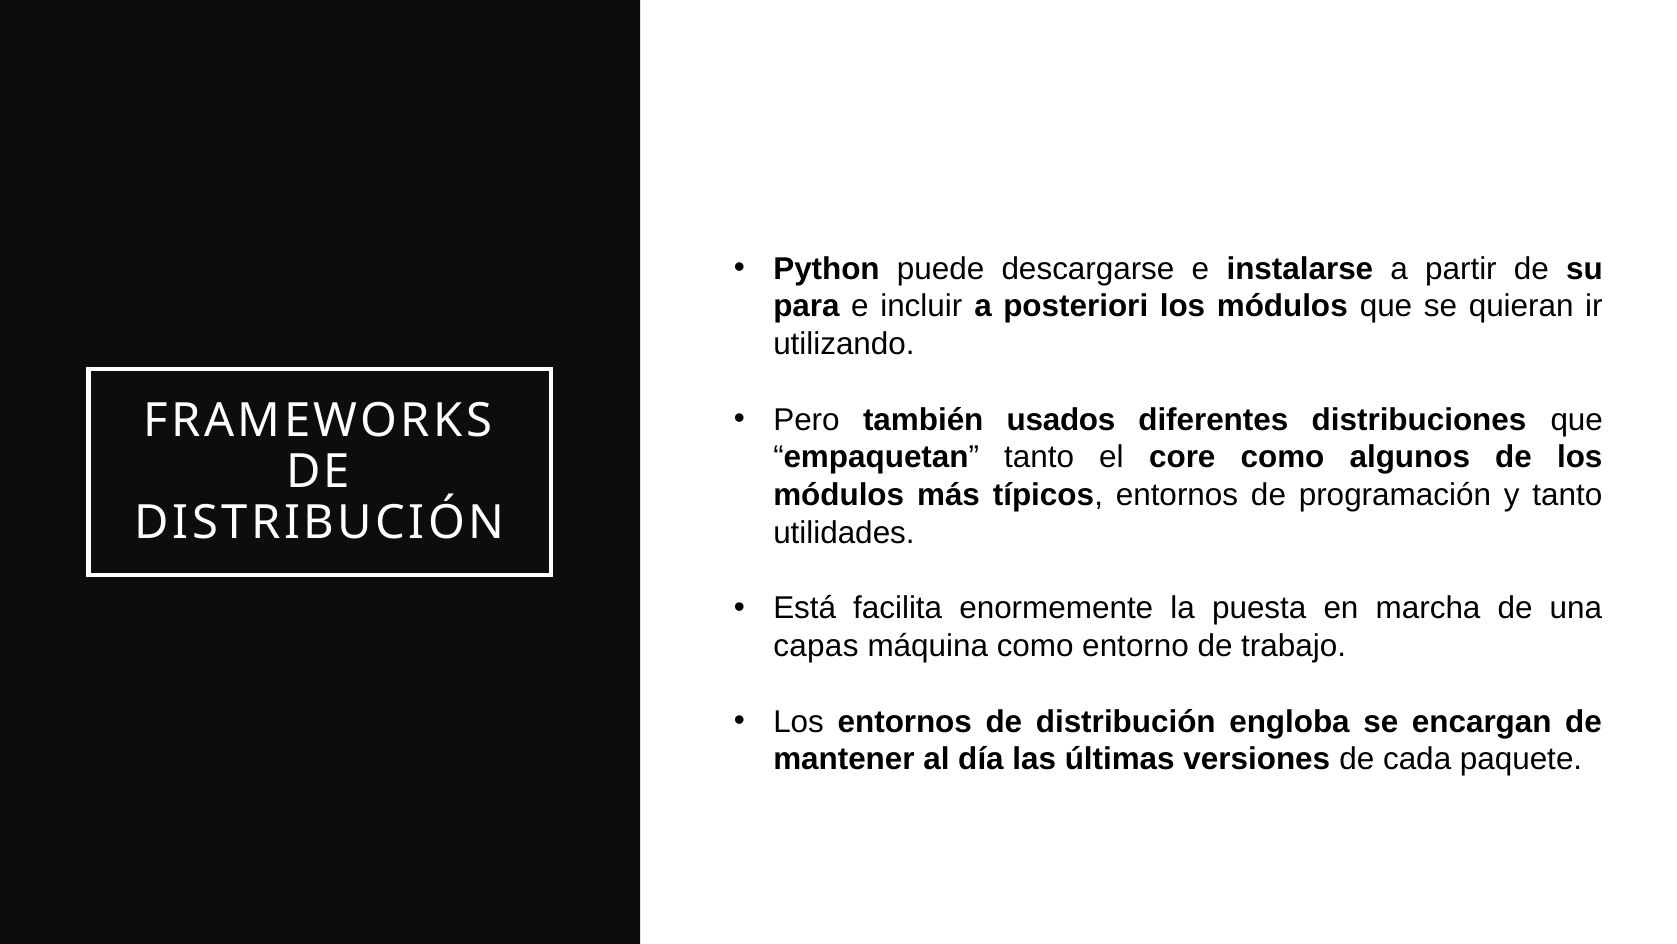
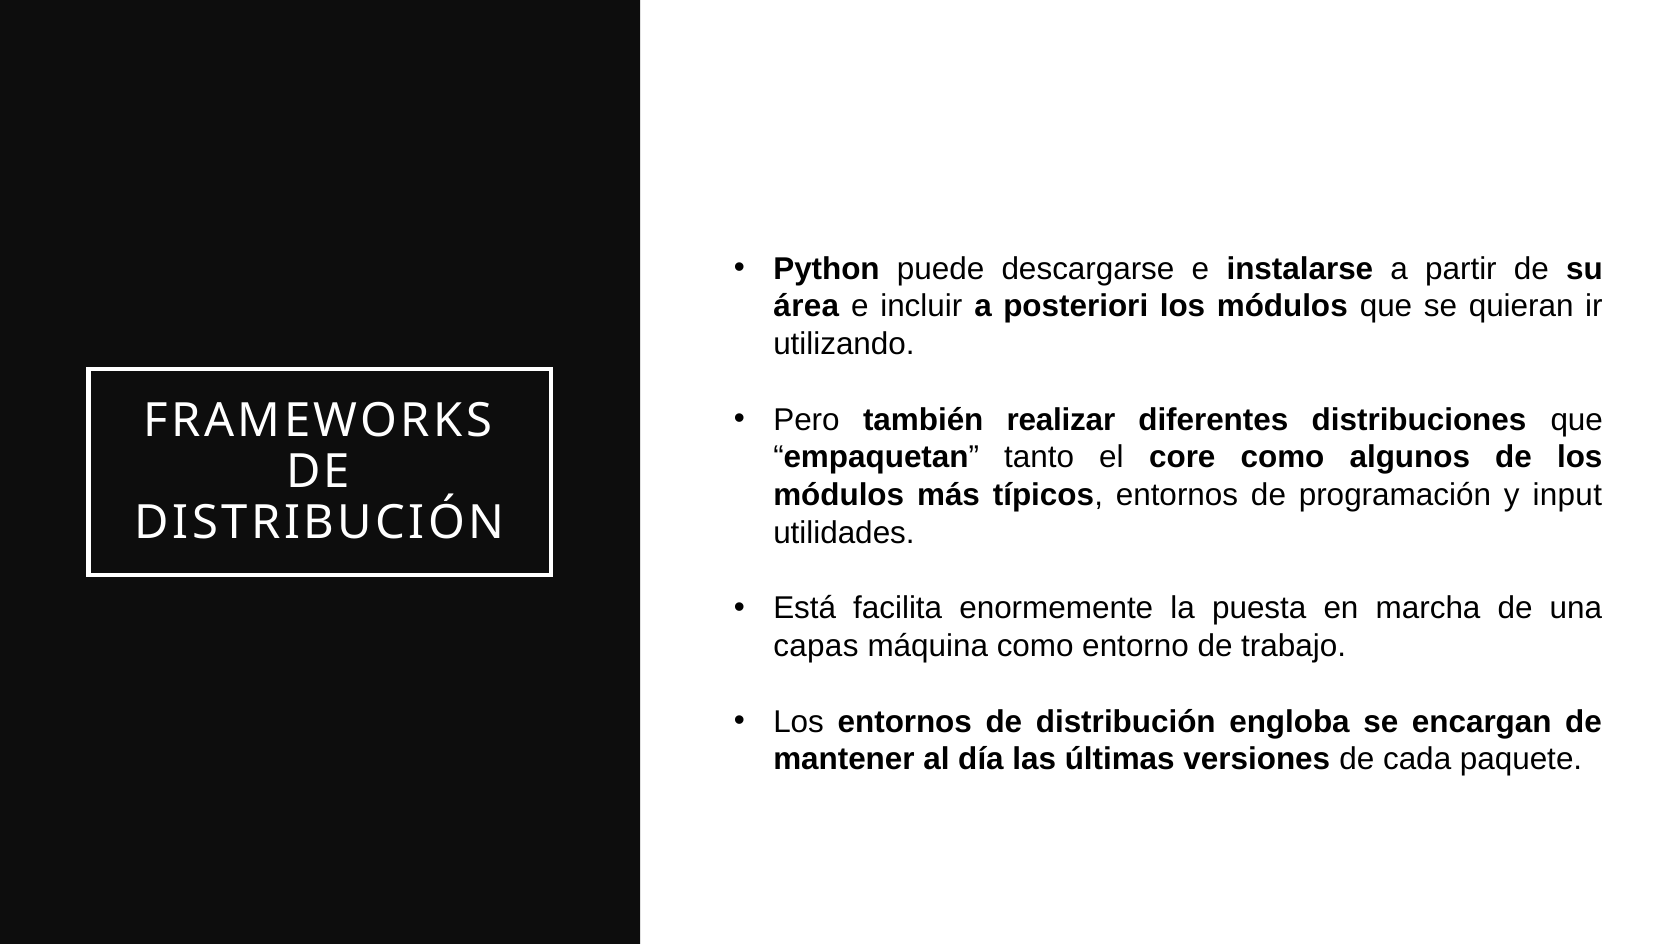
para: para -> área (806, 306)
usados: usados -> realizar (1061, 419)
y tanto: tanto -> input (1567, 495)
